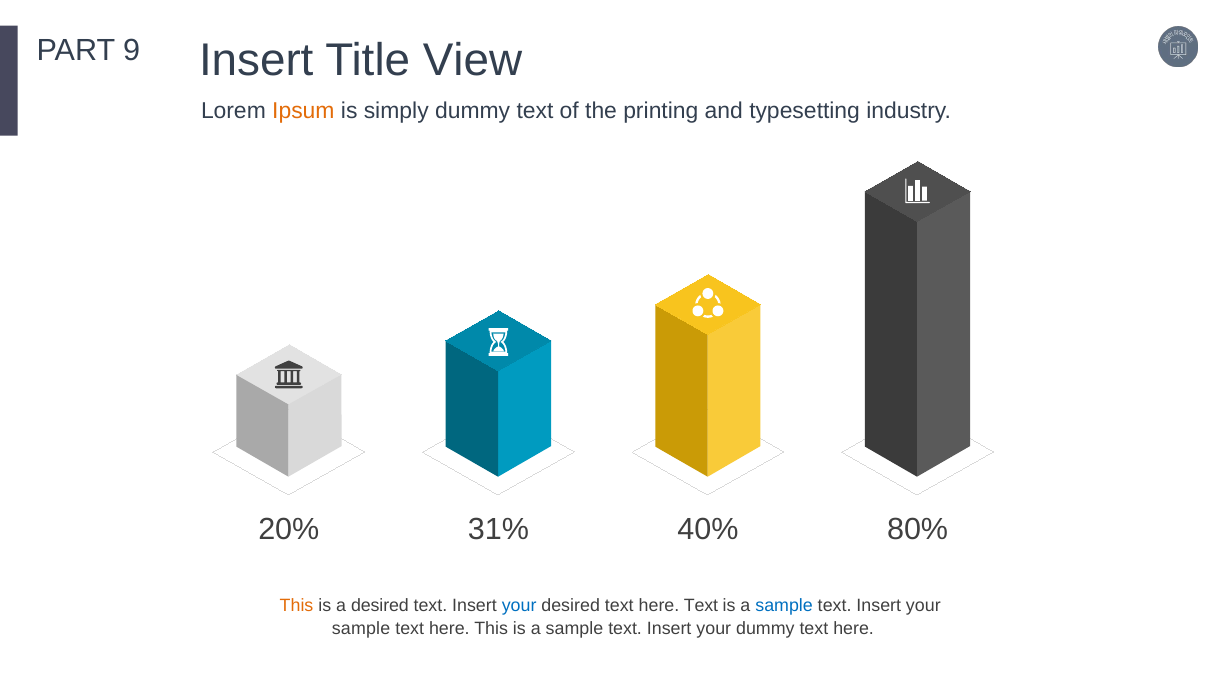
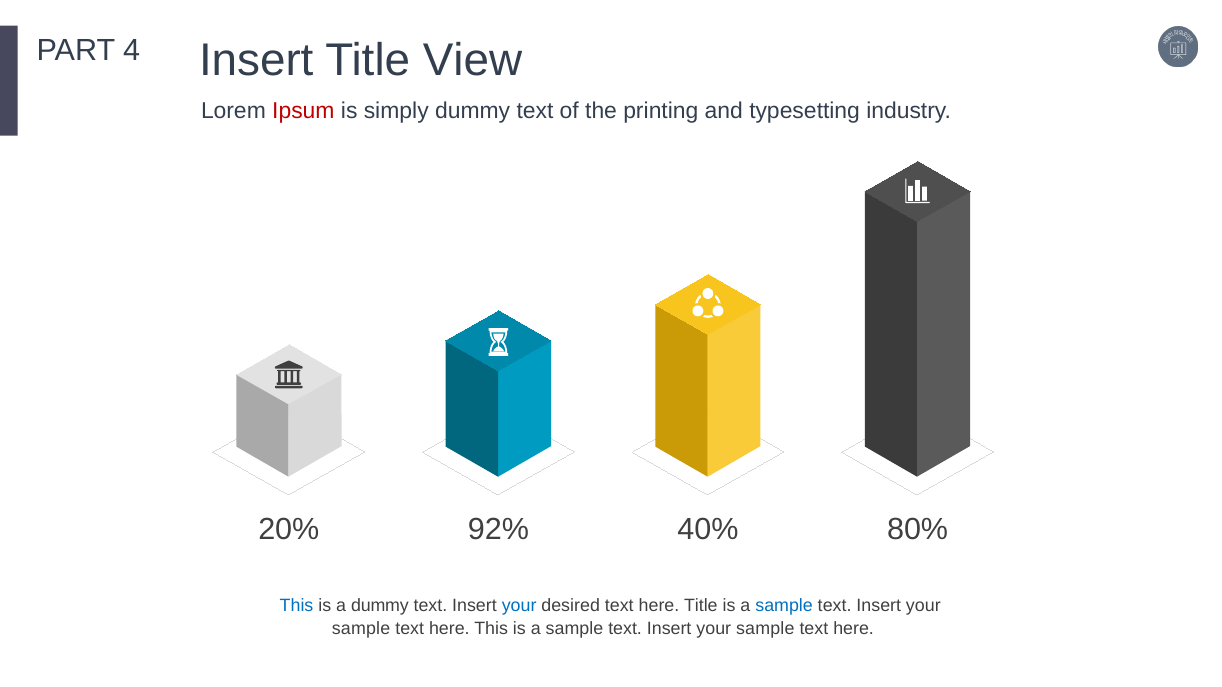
9: 9 -> 4 (132, 51)
Ipsum colour: orange -> red (303, 111)
31%: 31% -> 92% (498, 530)
This colour: orange -> blue (297, 605)
a desired: desired -> dummy (380, 605)
here Text: Text -> Title (701, 605)
dummy: dummy -> sample (765, 629)
